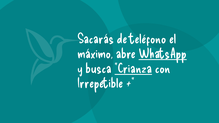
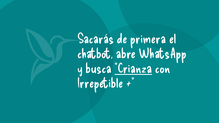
teléfono: teléfono -> primera (148, 39)
máximo: máximo -> chatbot (95, 54)
WhatsApp underline: present -> none (163, 54)
